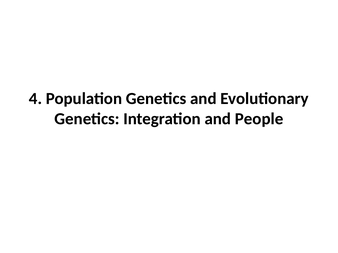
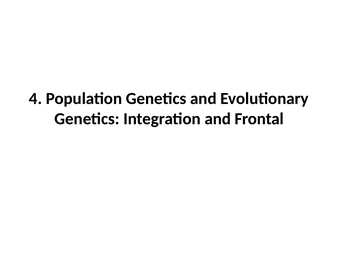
People: People -> Frontal (259, 119)
